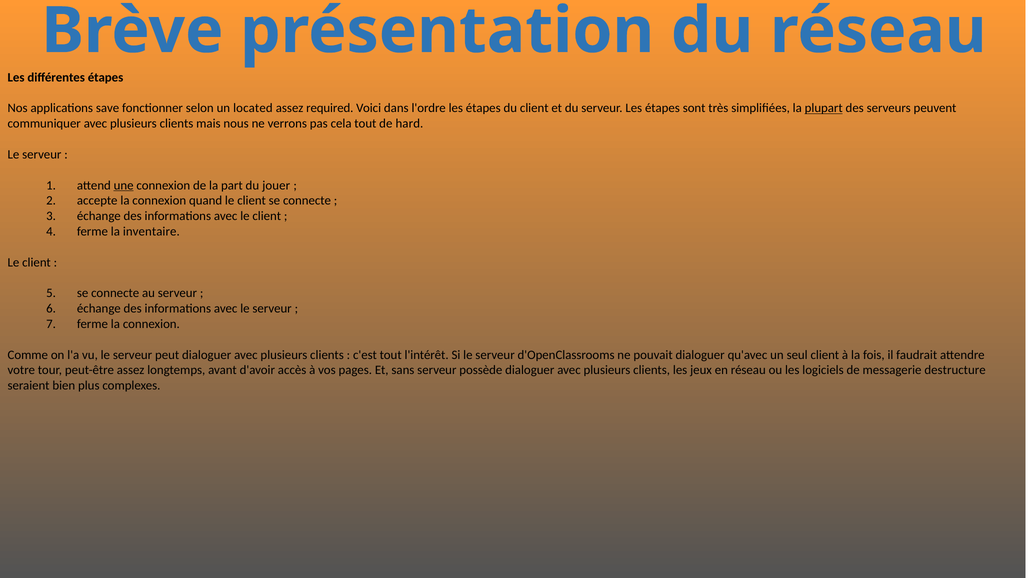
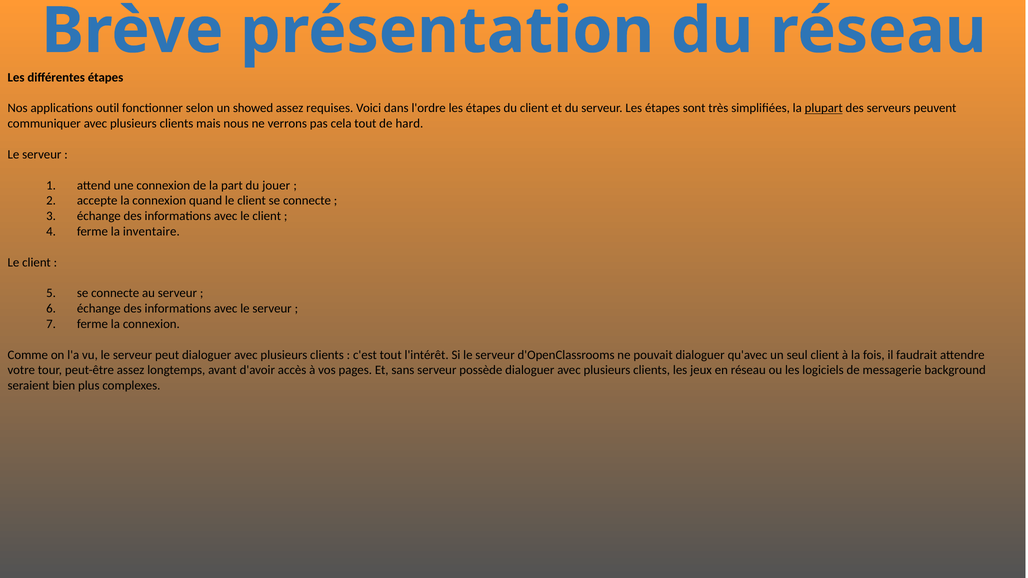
save: save -> outil (108, 108)
located: located -> showed (253, 108)
required: required -> requises (330, 108)
une underline: present -> none (124, 185)
destructure: destructure -> background (955, 370)
